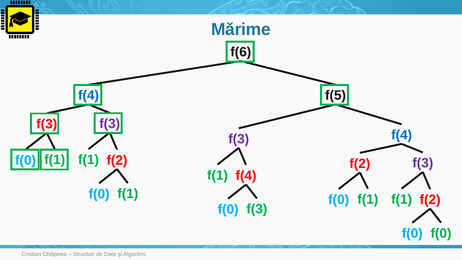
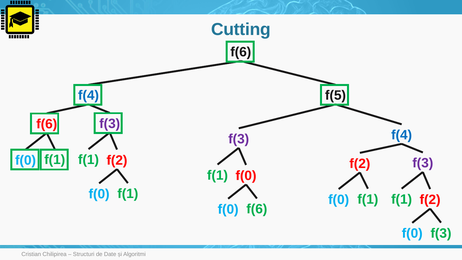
Mărime: Mărime -> Cutting (241, 29)
f(3: f(3 -> f(6 (47, 124)
f(4: f(4 -> f(0 (246, 176)
f(3: f(3 -> f(6 (257, 209)
f(0 f(0: f(0 -> f(3 (441, 233)
